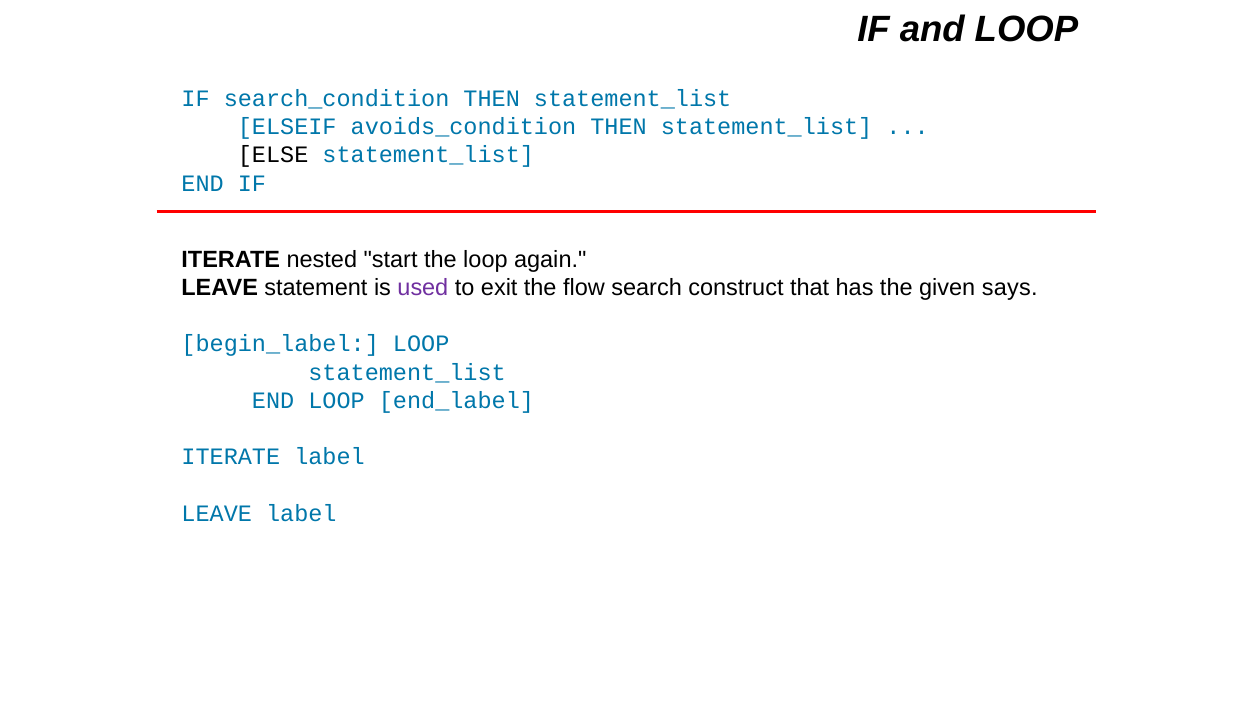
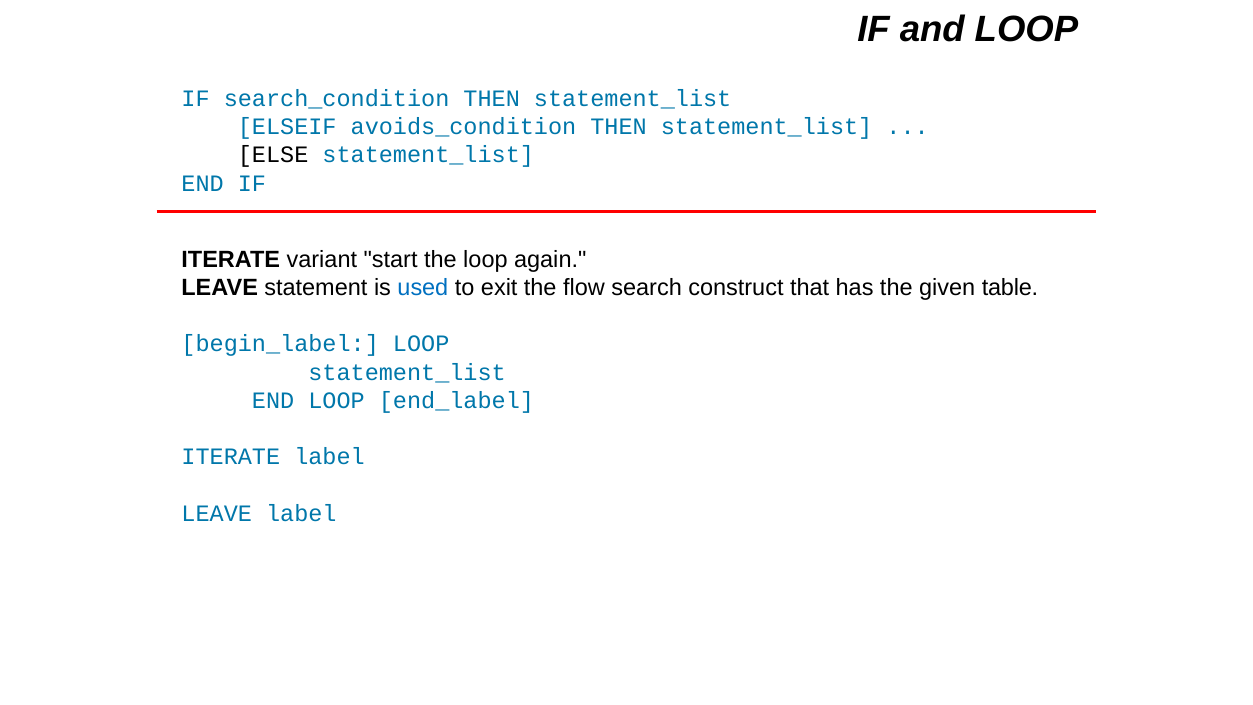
nested: nested -> variant (322, 259)
used colour: purple -> blue (423, 288)
says: says -> table (1010, 288)
